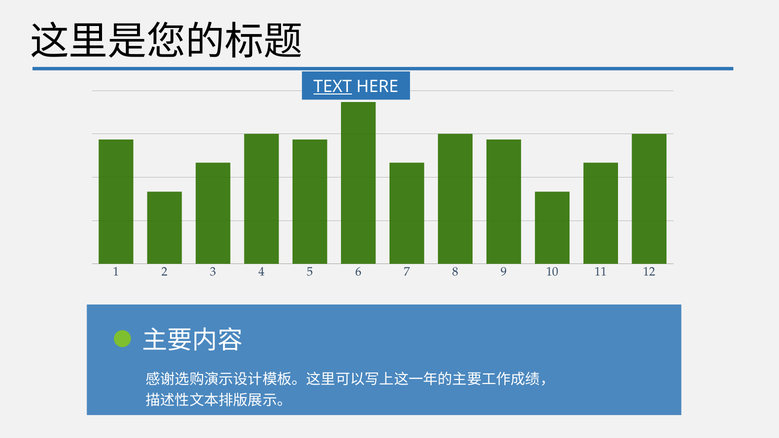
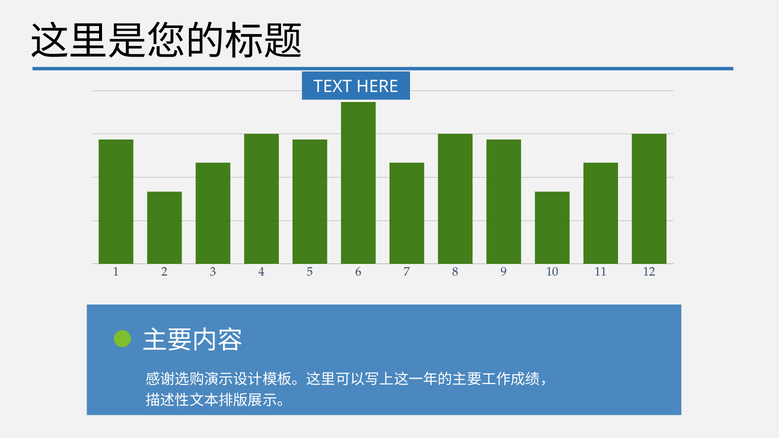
TEXT underline: present -> none (333, 87)
